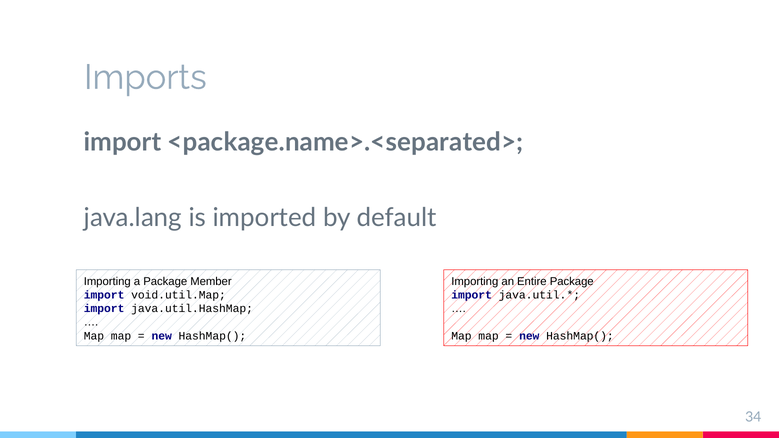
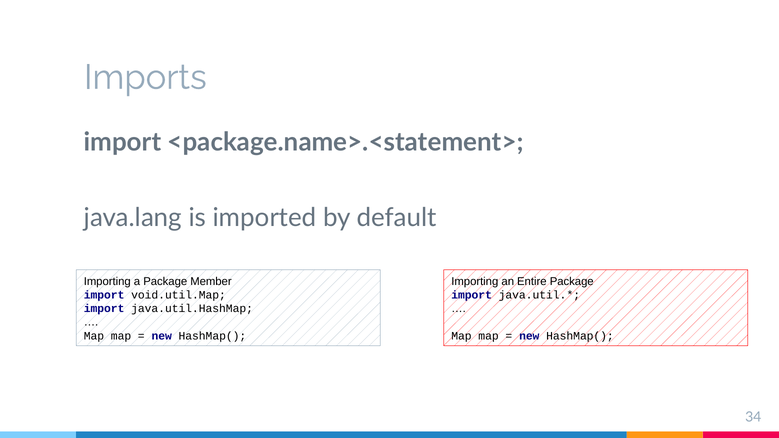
<package.name>.<separated>: <package.name>.<separated> -> <package.name>.<statement> (346, 142)
